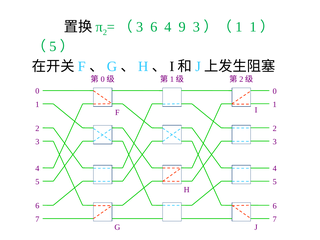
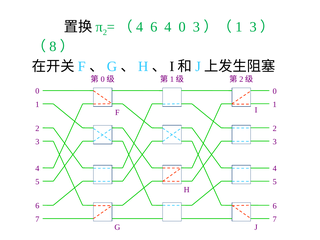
3: 3 -> 4 (140, 27)
4 9: 9 -> 0 (182, 27)
1 1: 1 -> 3 (253, 27)
5: 5 -> 8 (53, 46)
